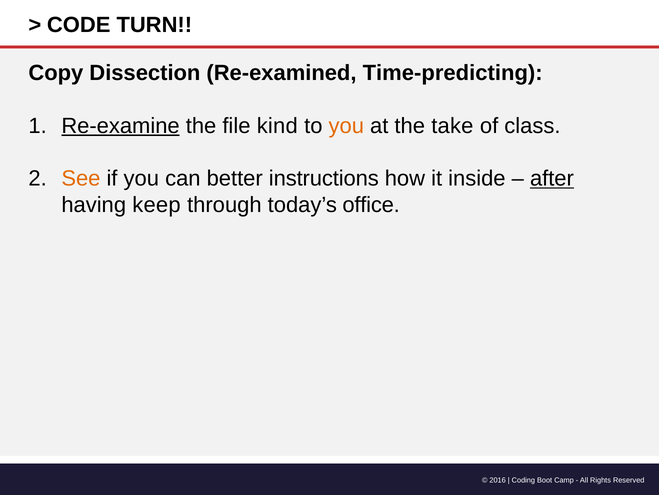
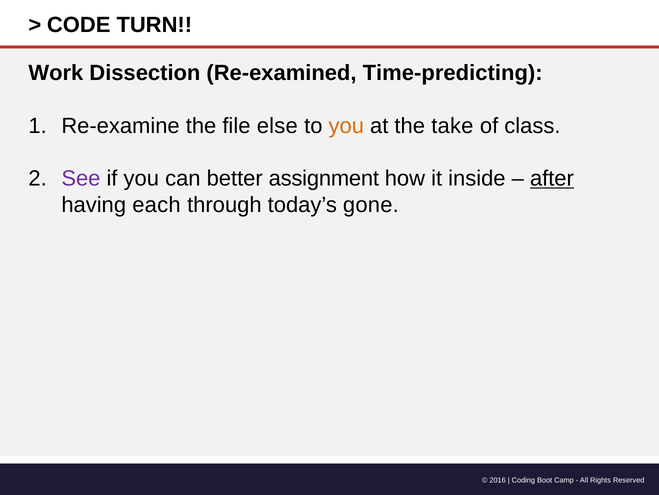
Copy: Copy -> Work (56, 73)
Re-examine underline: present -> none (121, 126)
kind: kind -> else (277, 126)
See colour: orange -> purple (81, 178)
instructions: instructions -> assignment (324, 178)
keep: keep -> each (156, 205)
office: office -> gone (371, 205)
